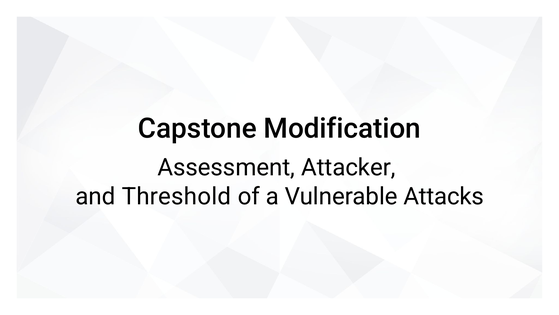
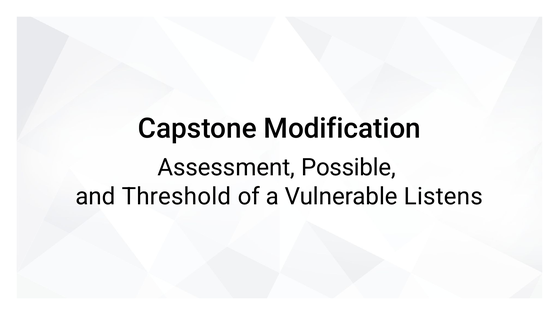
Attacker: Attacker -> Possible (348, 167)
Attacks: Attacks -> Listens (443, 196)
